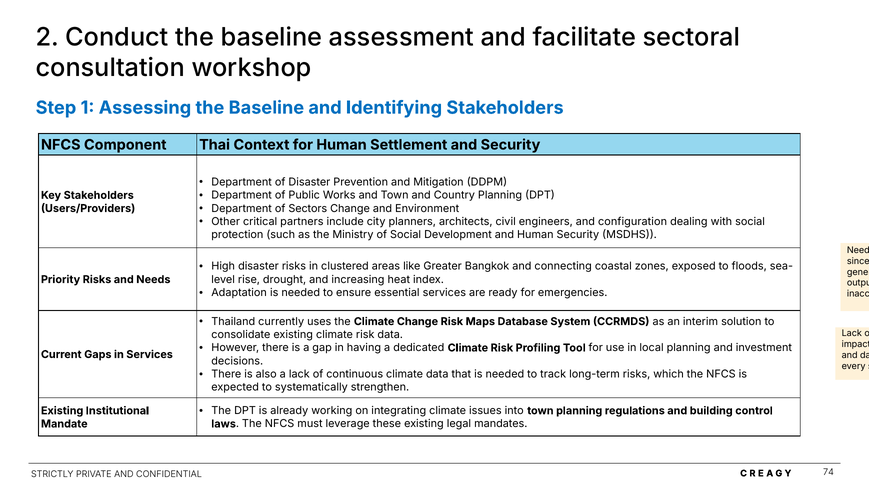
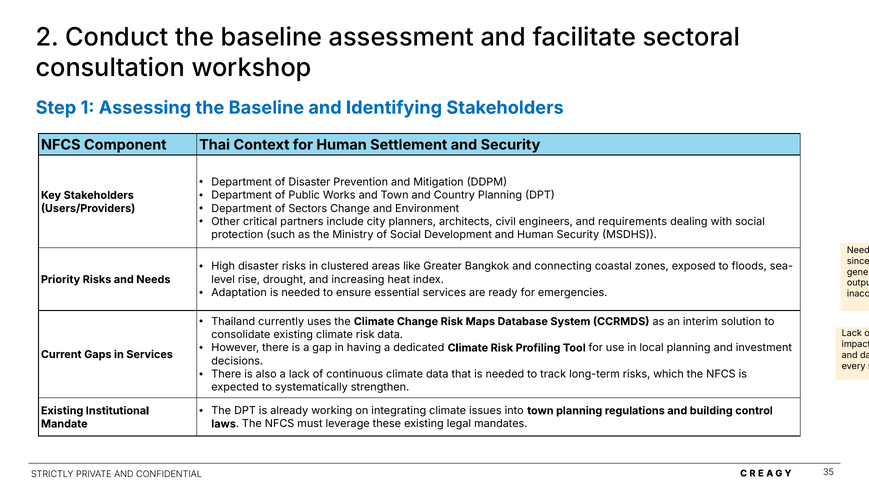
configuration: configuration -> requirements (633, 222)
74: 74 -> 35 (829, 472)
